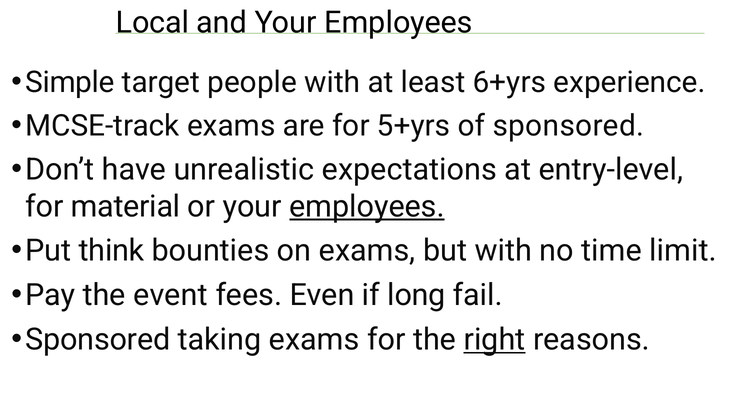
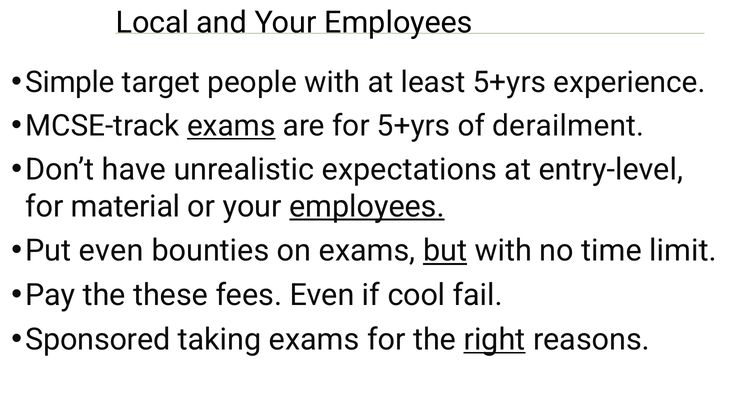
least 6+yrs: 6+yrs -> 5+yrs (509, 82)
exams underline: none -> present (231, 126)
of sponsored: sponsored -> derailment (568, 126)
Put think: think -> even (111, 251)
but underline: none -> present (445, 251)
event: event -> these (171, 296)
long: long -> cool (416, 296)
